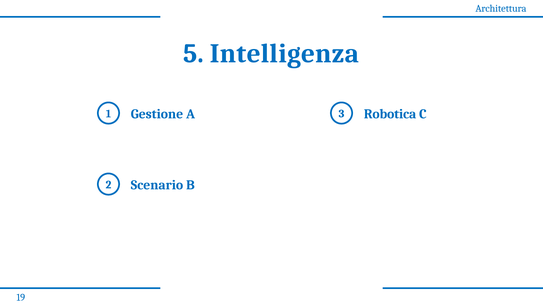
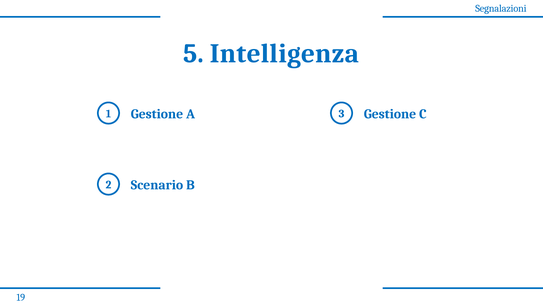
Architettura: Architettura -> Segnalazioni (501, 9)
3 Robotica: Robotica -> Gestione (390, 114)
